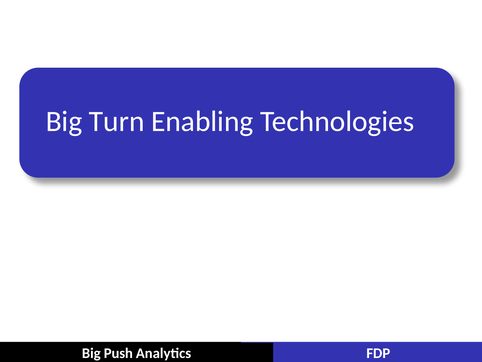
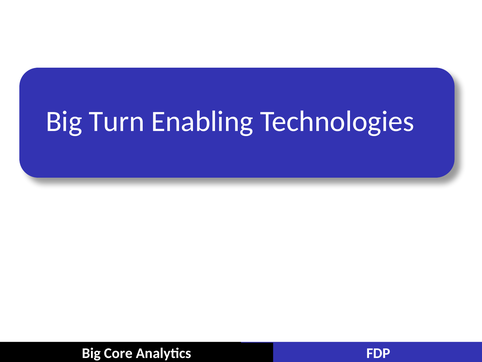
Push: Push -> Core (118, 353)
